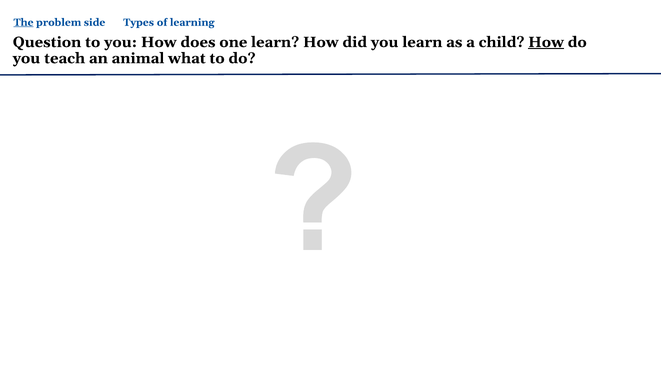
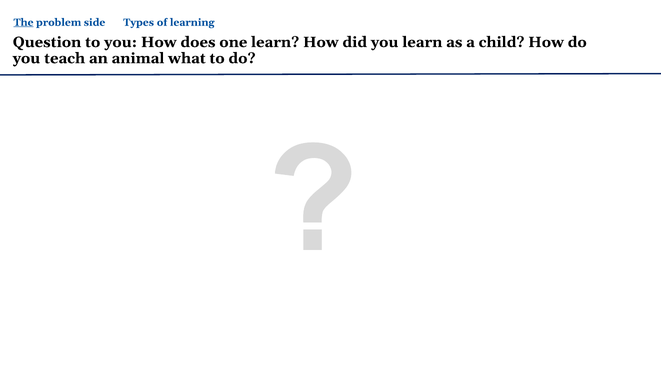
How underline: present -> none (546, 42)
